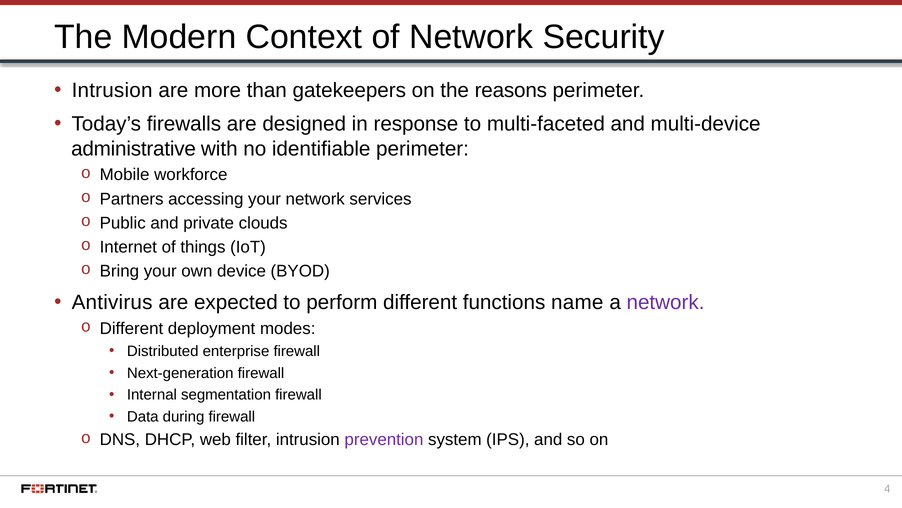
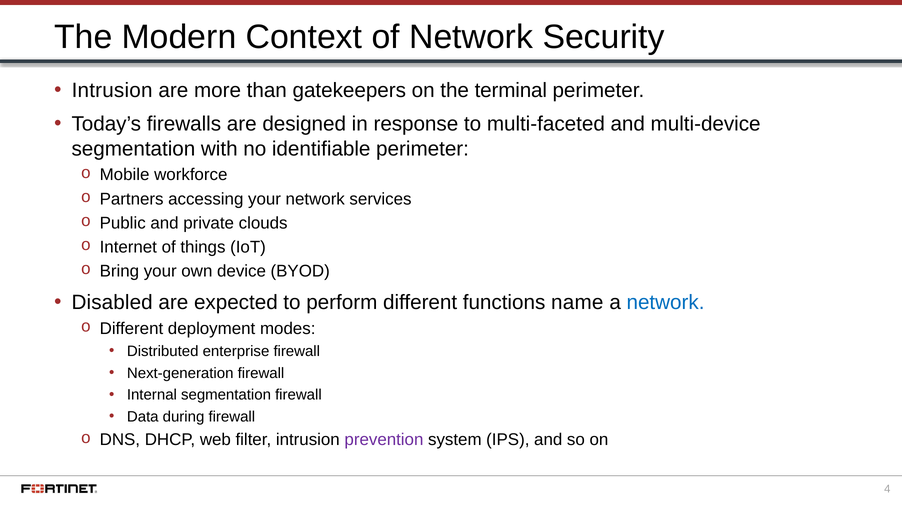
reasons: reasons -> terminal (511, 91)
administrative: administrative -> segmentation (133, 149)
Antivirus: Antivirus -> Disabled (112, 302)
network colour: purple -> blue (666, 302)
